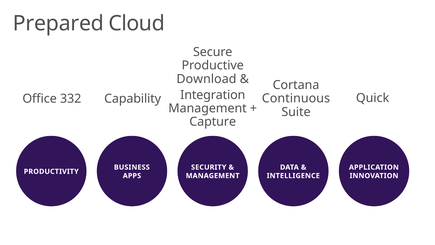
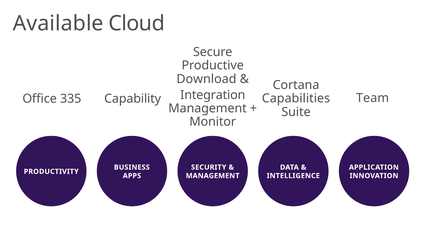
Prepared: Prepared -> Available (58, 23)
Quick: Quick -> Team (373, 98)
Continuous: Continuous -> Capabilities (296, 98)
332: 332 -> 335 (71, 98)
Capture: Capture -> Monitor (213, 122)
